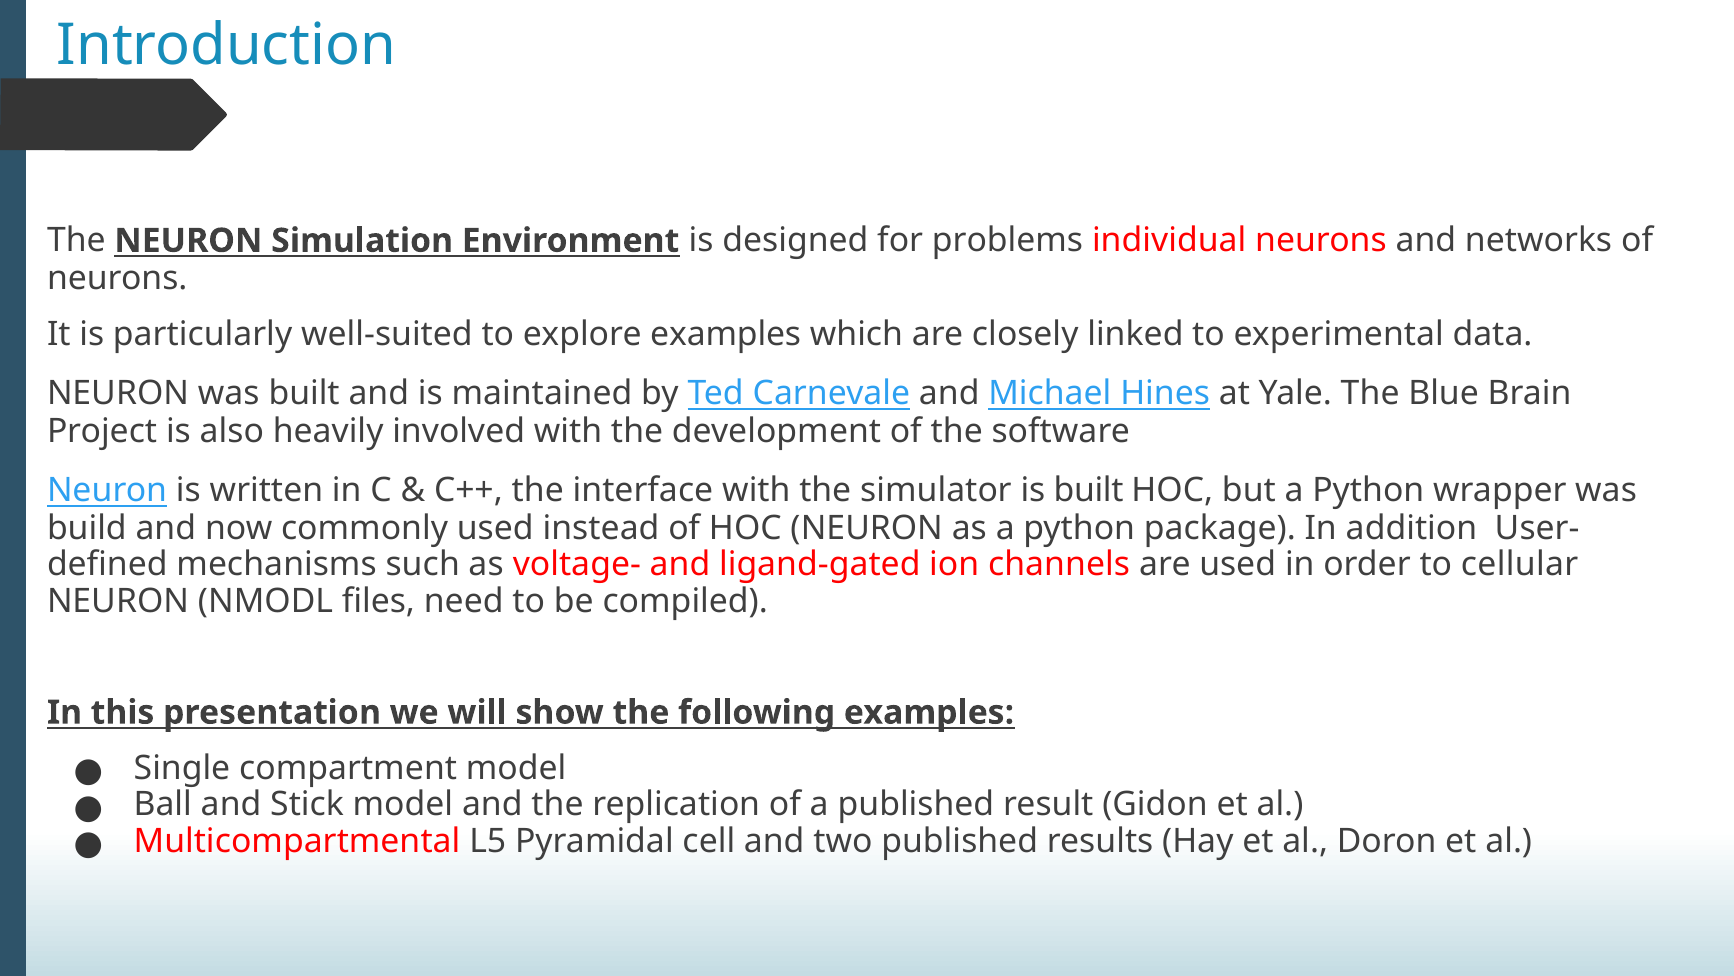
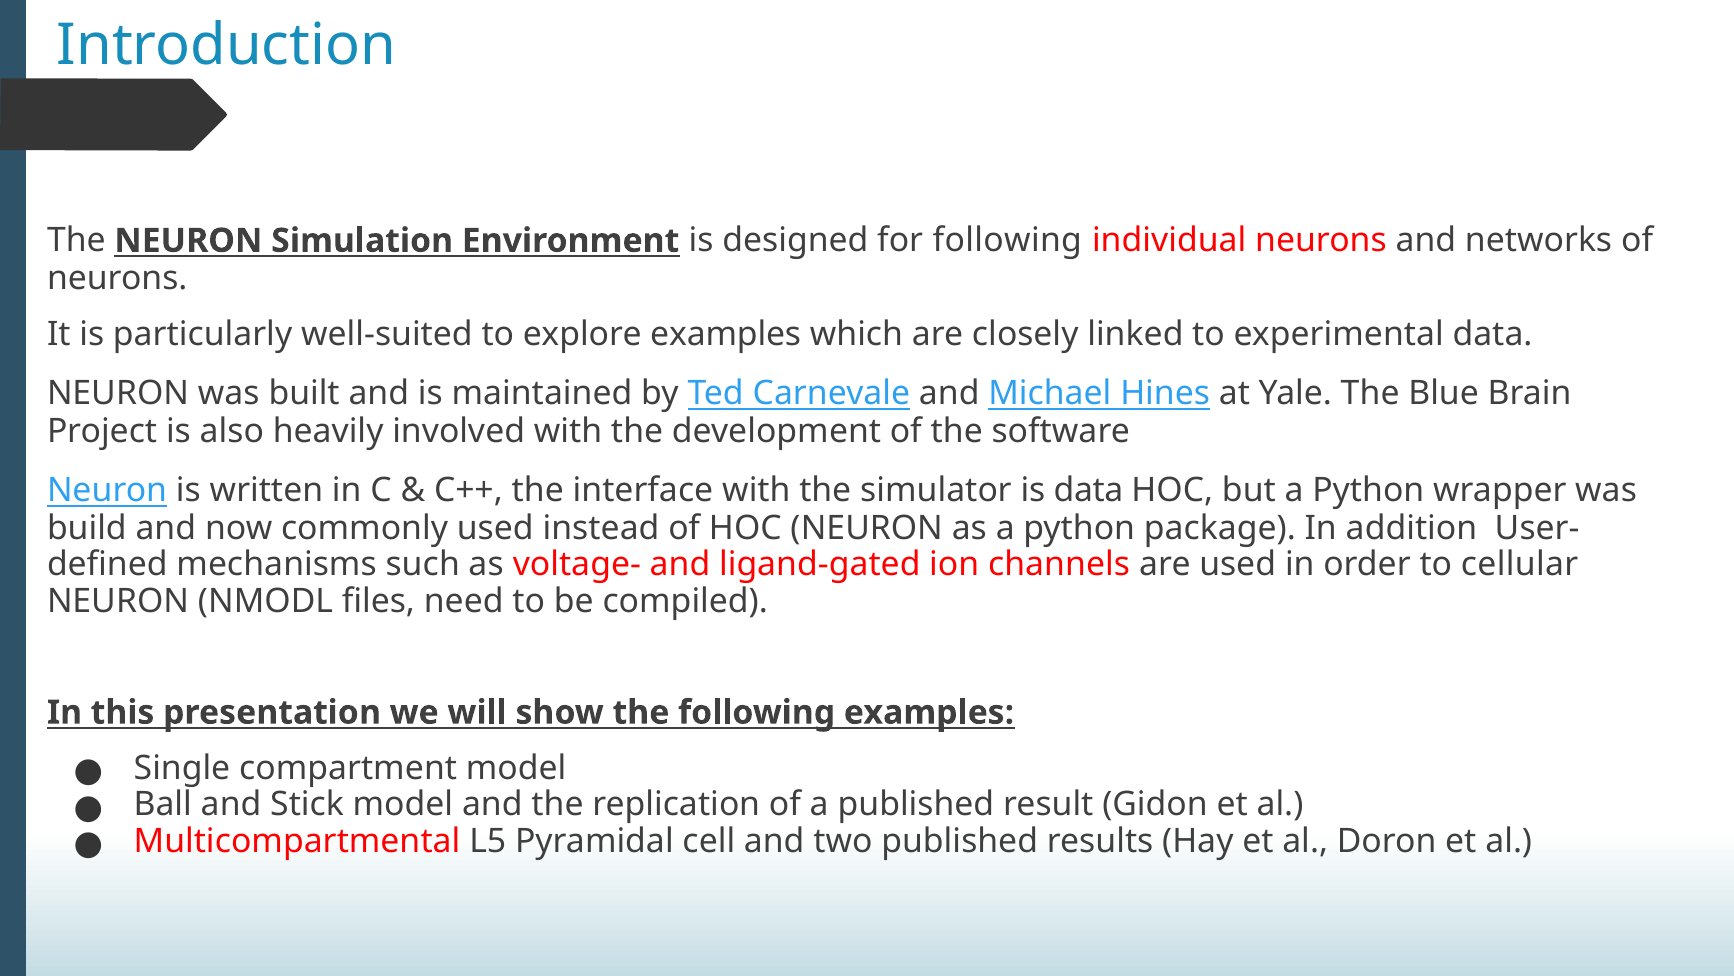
for problems: problems -> following (1007, 241)
is built: built -> data (1089, 490)
